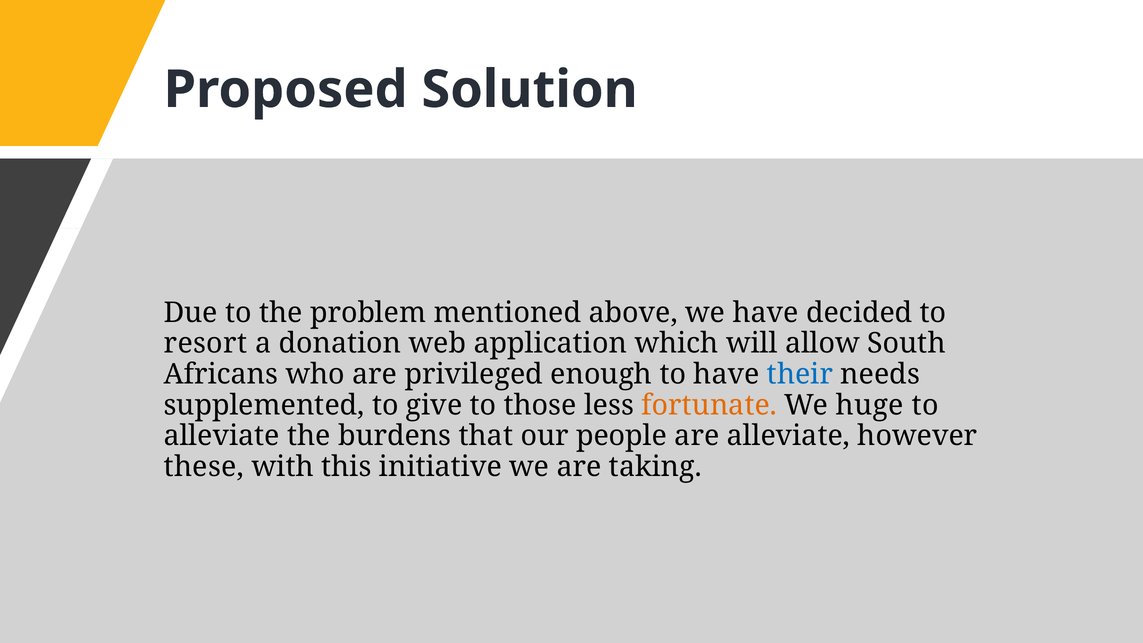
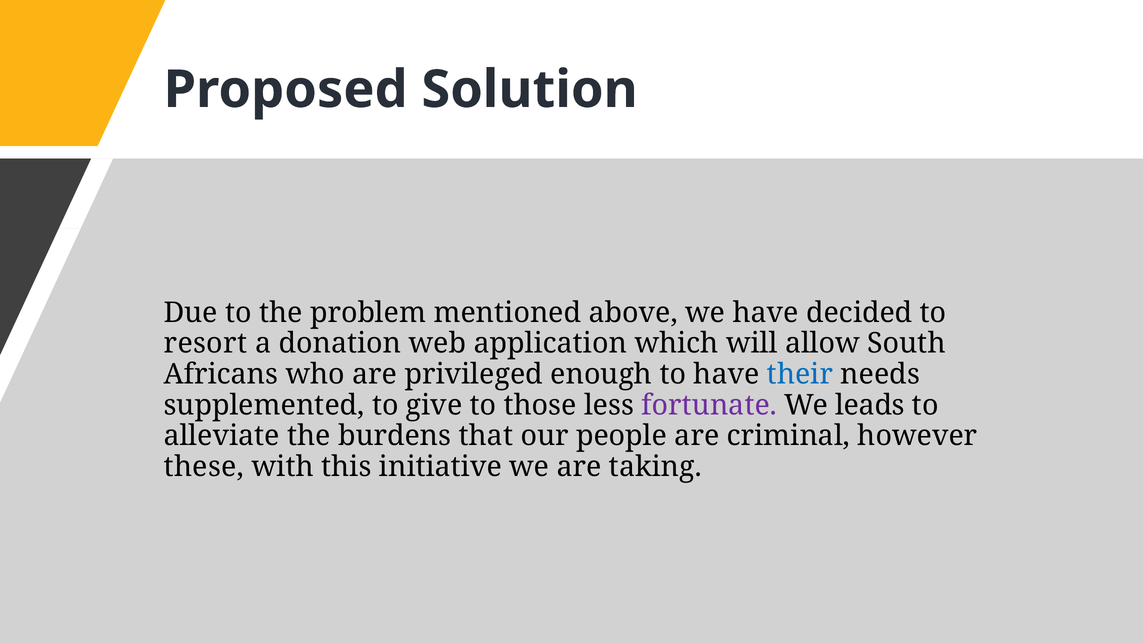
fortunate colour: orange -> purple (709, 405)
huge: huge -> leads (870, 405)
are alleviate: alleviate -> criminal (788, 436)
